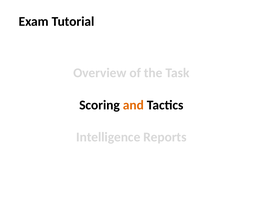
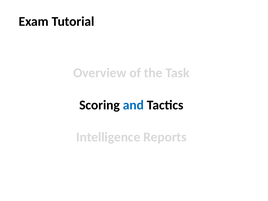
and colour: orange -> blue (133, 105)
